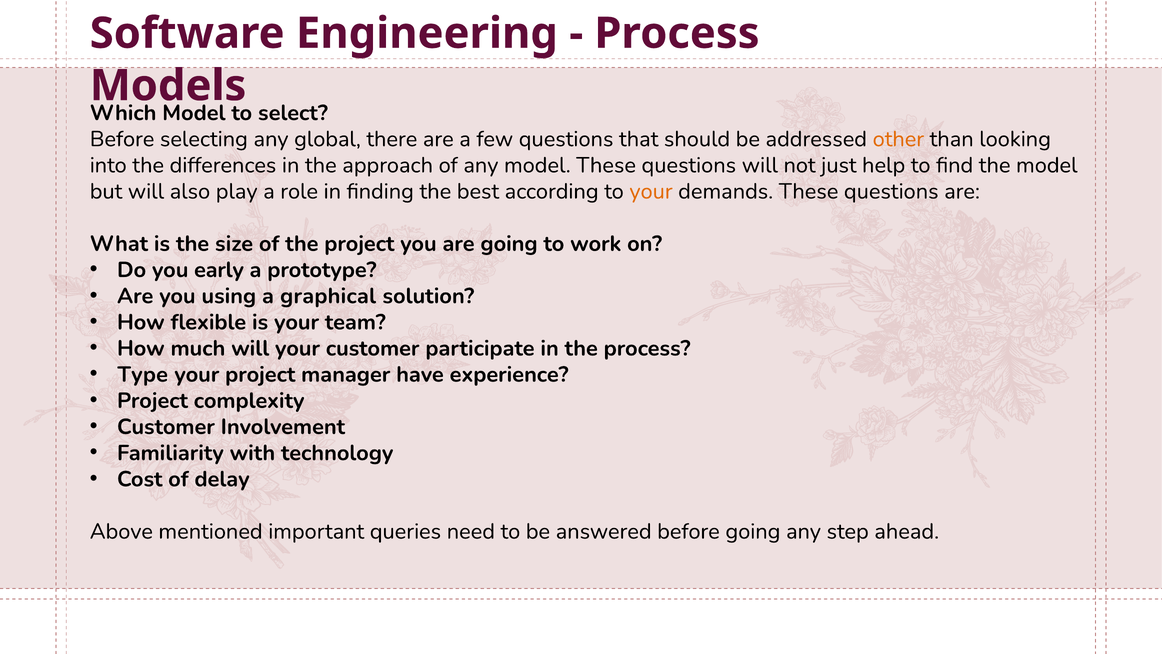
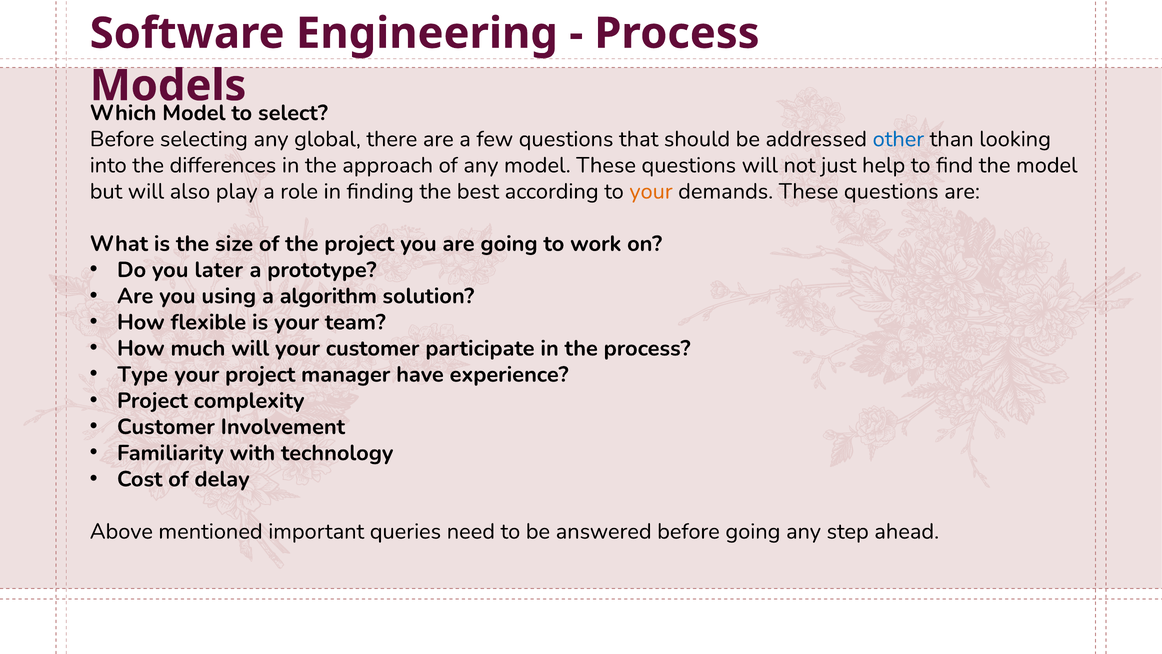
other colour: orange -> blue (898, 139)
early: early -> later (219, 270)
graphical: graphical -> algorithm (328, 296)
